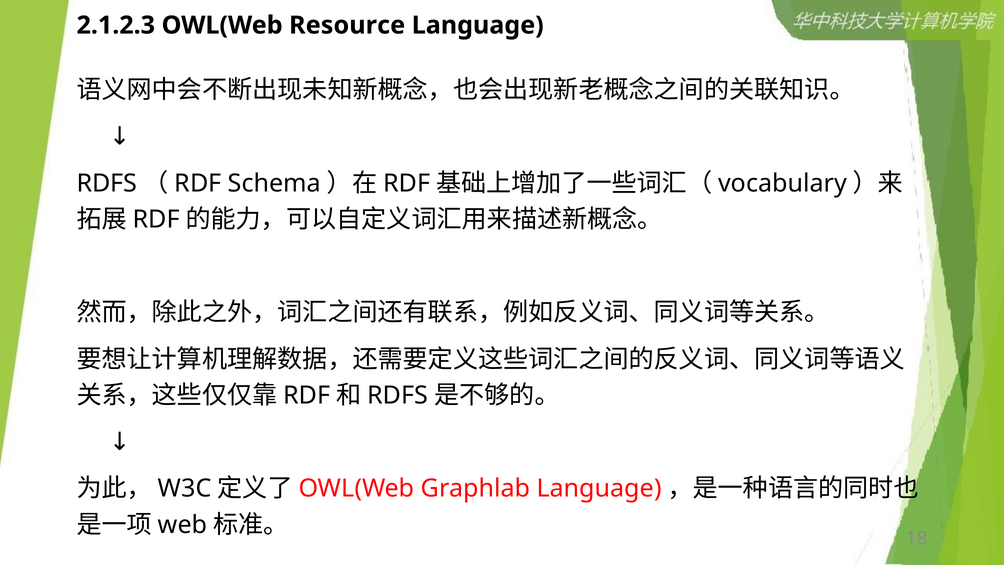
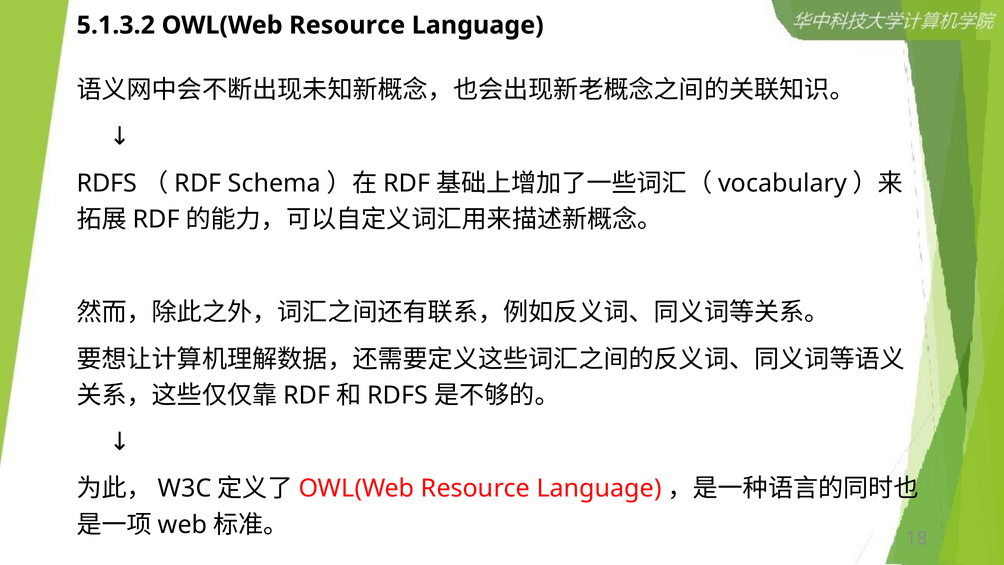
2.1.2.3: 2.1.2.3 -> 5.1.3.2 (116, 25)
Graphlab: Graphlab -> Resource (476, 488)
